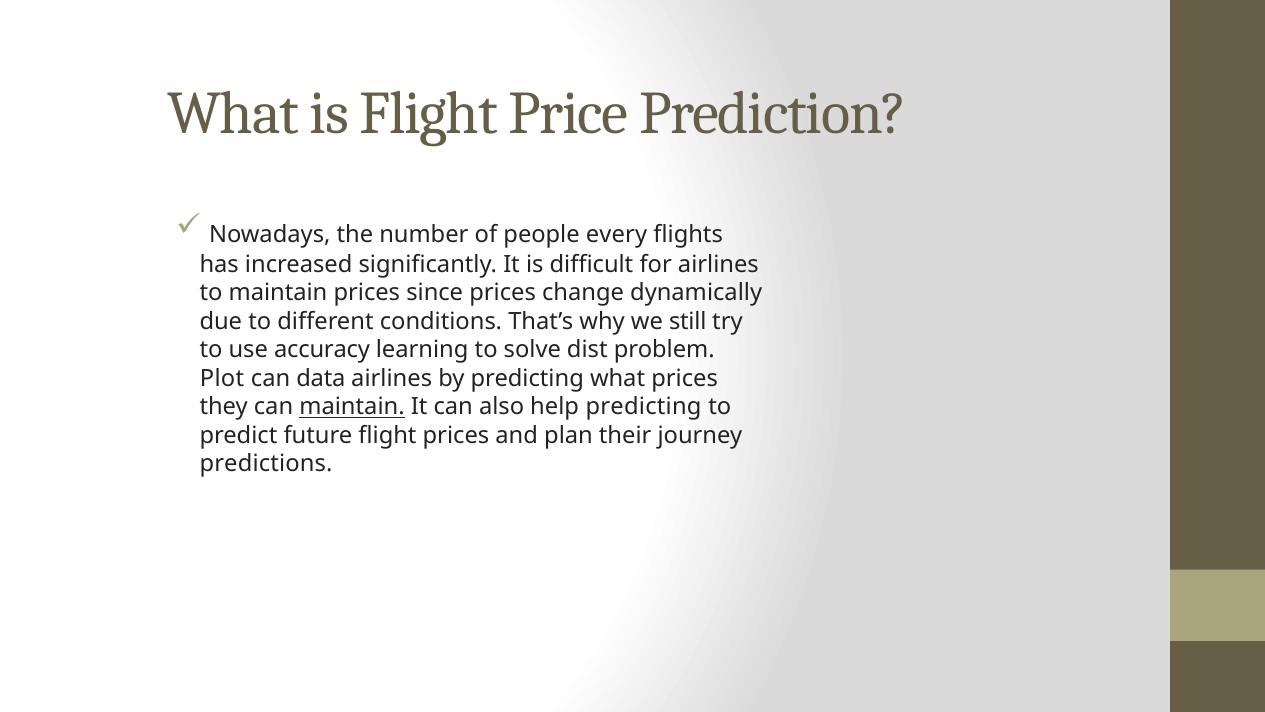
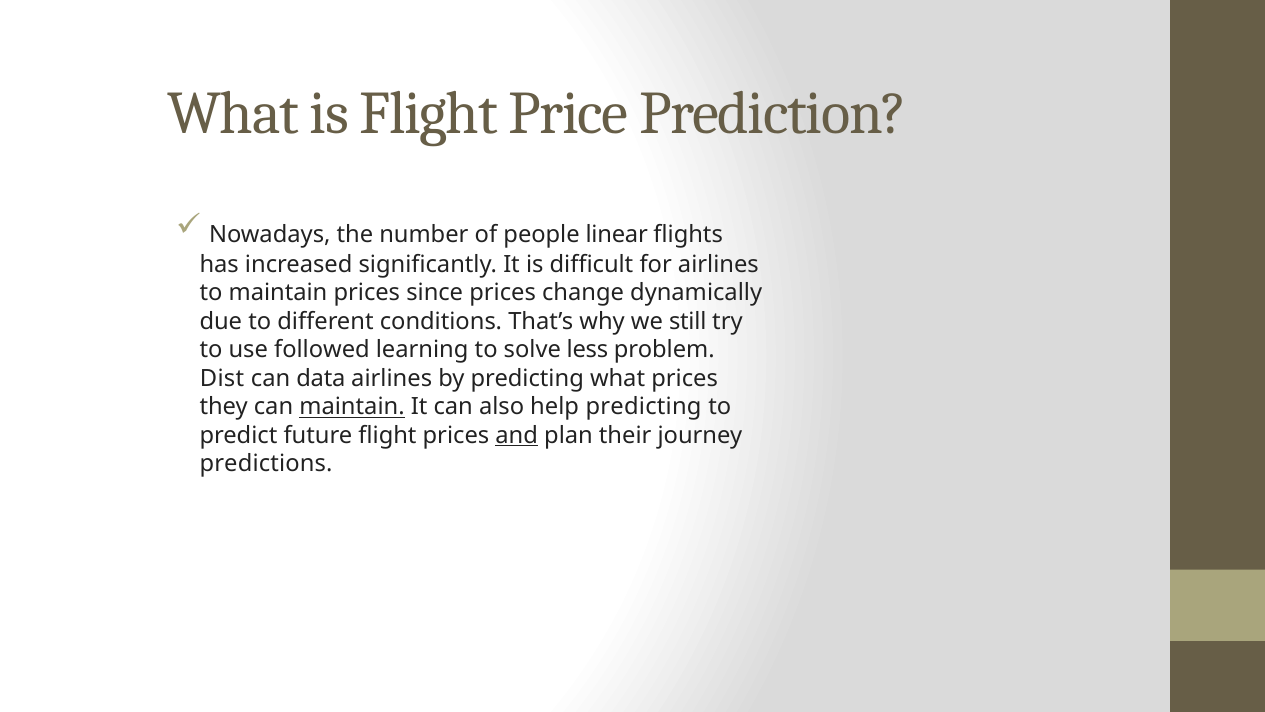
every: every -> linear (617, 235)
accuracy: accuracy -> followed (322, 350)
dist: dist -> less (587, 350)
Plot: Plot -> Dist (222, 378)
and underline: none -> present (517, 435)
